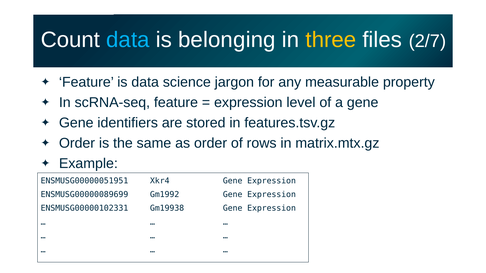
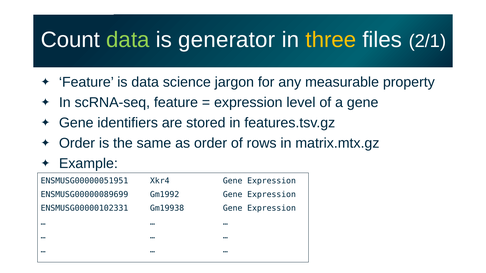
data colour: light blue -> light green (128, 40)
belonging: belonging -> generator (227, 40)
2/7: 2/7 -> 2/1 (427, 41)
